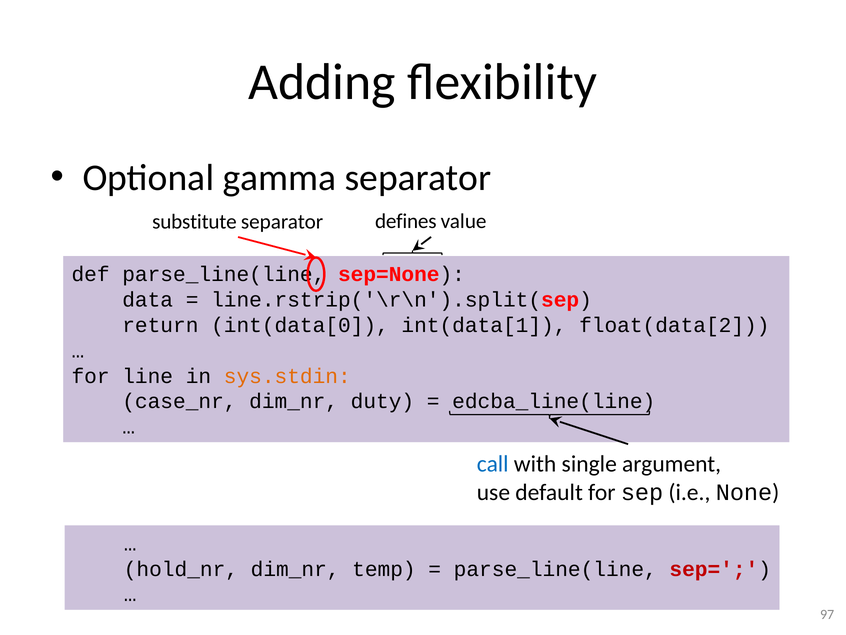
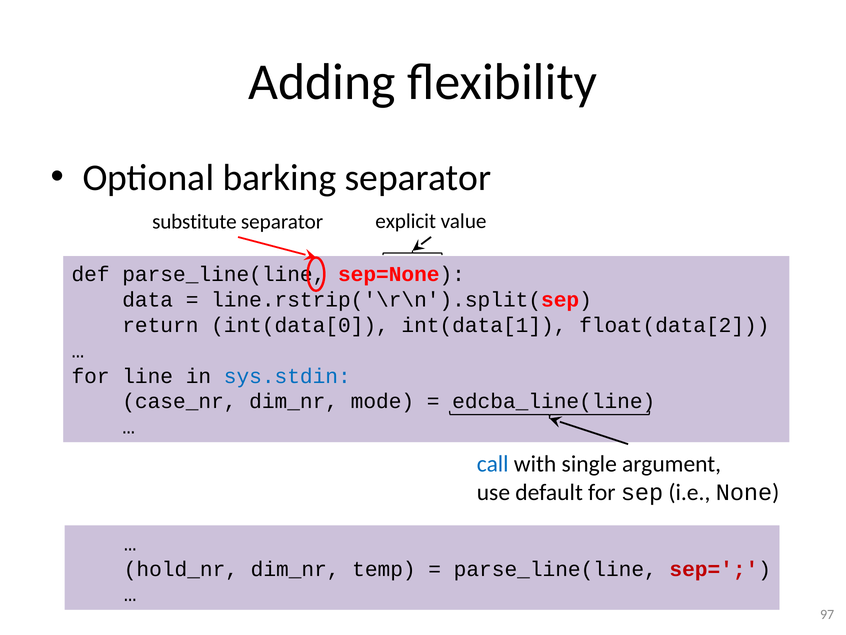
gamma: gamma -> barking (279, 177)
defines: defines -> explicit (406, 221)
sys.stdin colour: orange -> blue (287, 376)
duty: duty -> mode (382, 401)
